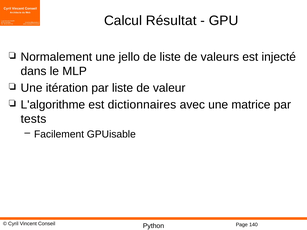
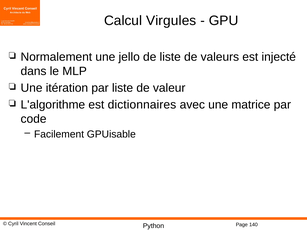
Résultat: Résultat -> Virgules (171, 21)
tests: tests -> code (34, 119)
